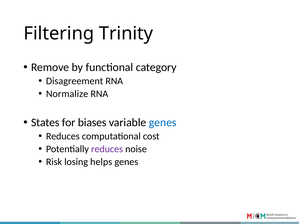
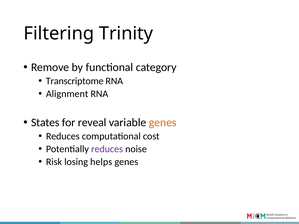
Disagreement: Disagreement -> Transcriptome (75, 81)
Normalize: Normalize -> Alignment (67, 94)
biases: biases -> reveal (92, 123)
genes colour: blue -> orange (163, 123)
